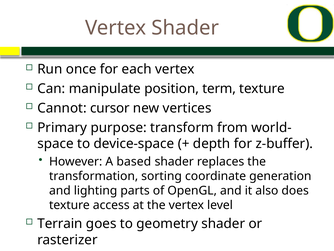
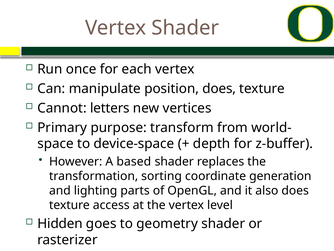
position term: term -> does (219, 89)
cursor: cursor -> letters (110, 108)
Terrain: Terrain -> Hidden (60, 223)
